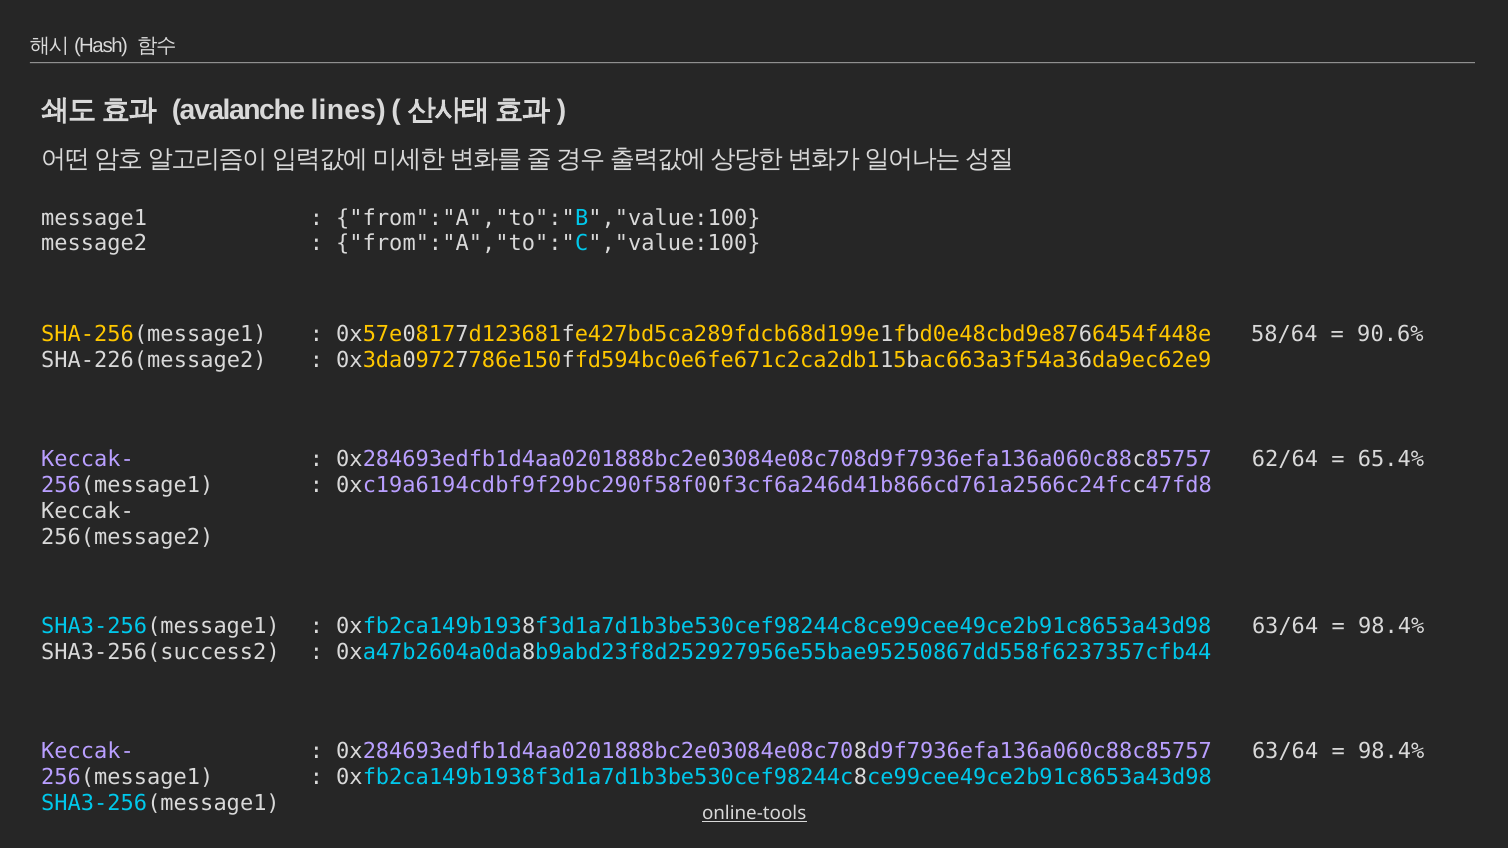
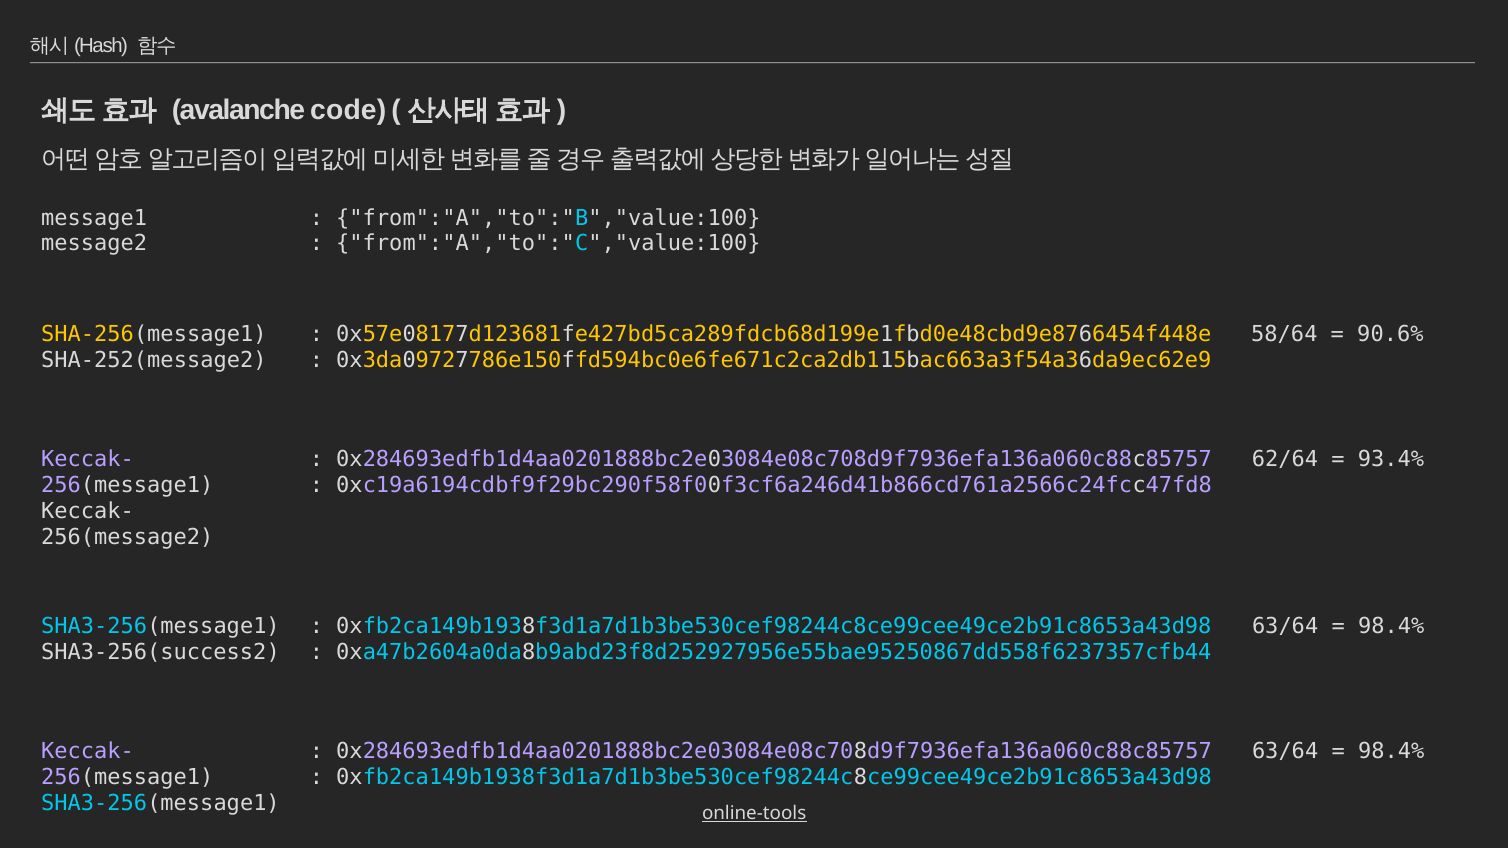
lines: lines -> code (348, 110)
SHA-226(message2: SHA-226(message2 -> SHA-252(message2 (154, 360)
65.4%: 65.4% -> 93.4% (1391, 459)
